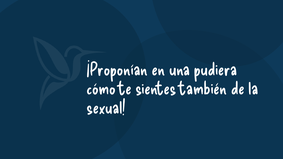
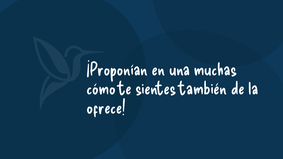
pudiera: pudiera -> muchas (215, 70)
sexual: sexual -> ofrece (106, 108)
